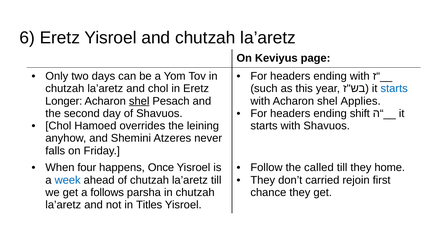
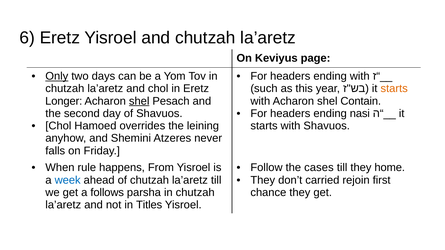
Only underline: none -> present (57, 76)
starts colour: blue -> orange (394, 89)
Applies: Applies -> Contain (361, 101)
shift: shift -> nasi (360, 114)
four: four -> rule (87, 168)
Once: Once -> From (161, 168)
called: called -> cases (319, 168)
